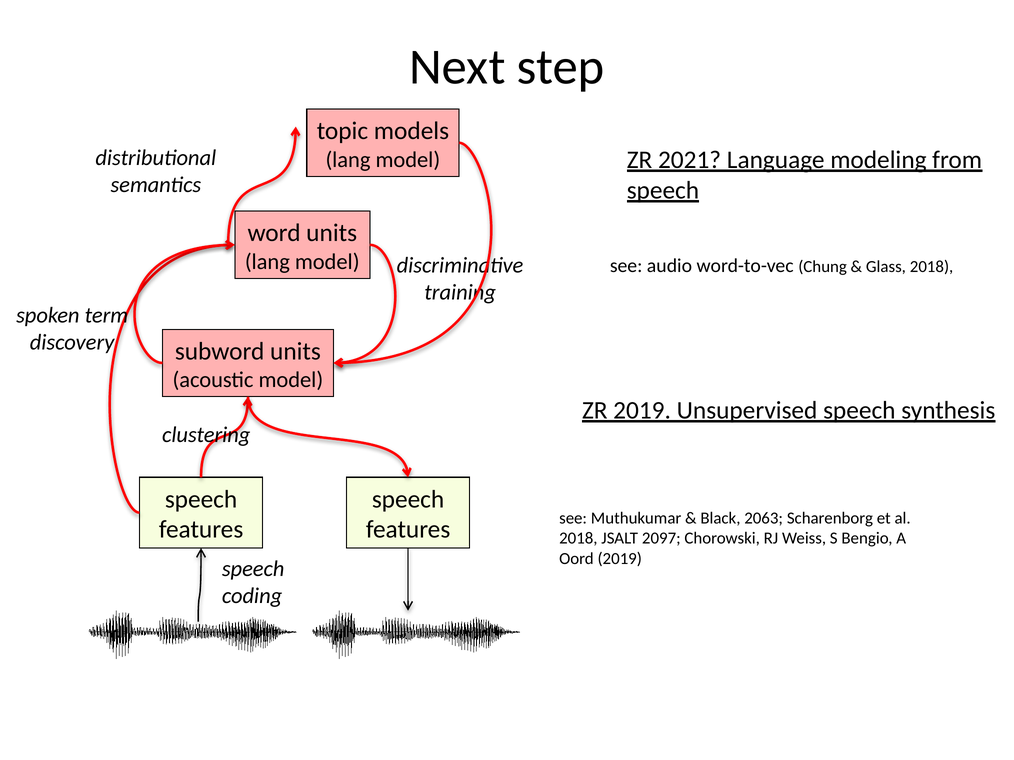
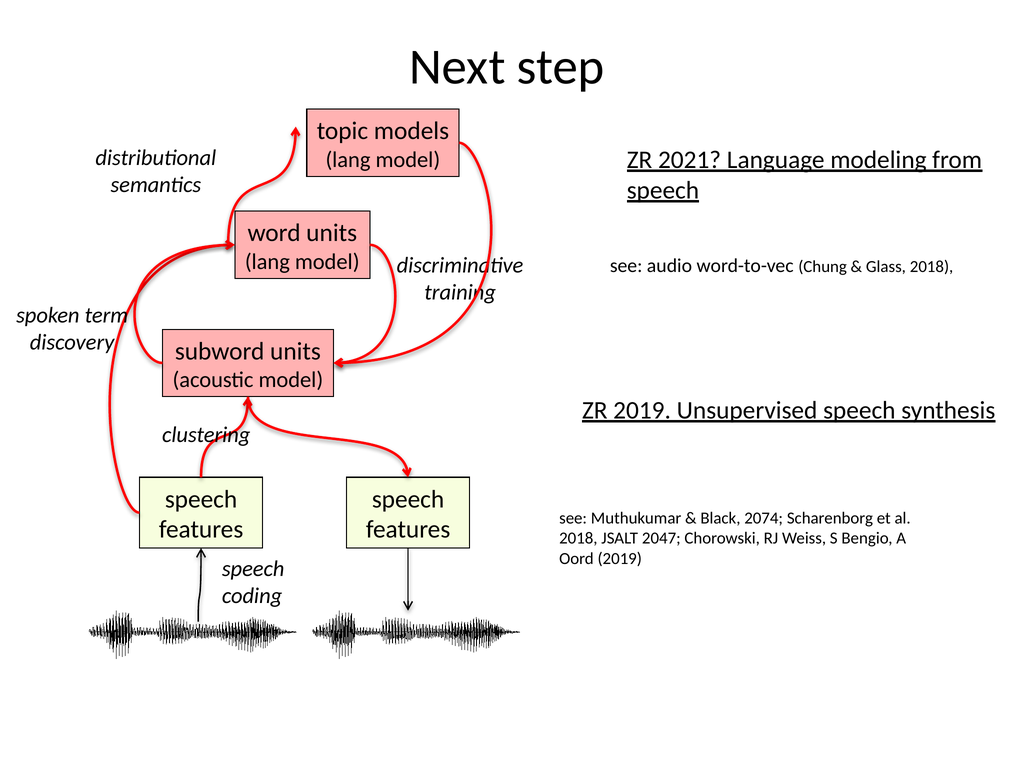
2063: 2063 -> 2074 (764, 518)
2097: 2097 -> 2047 (661, 539)
